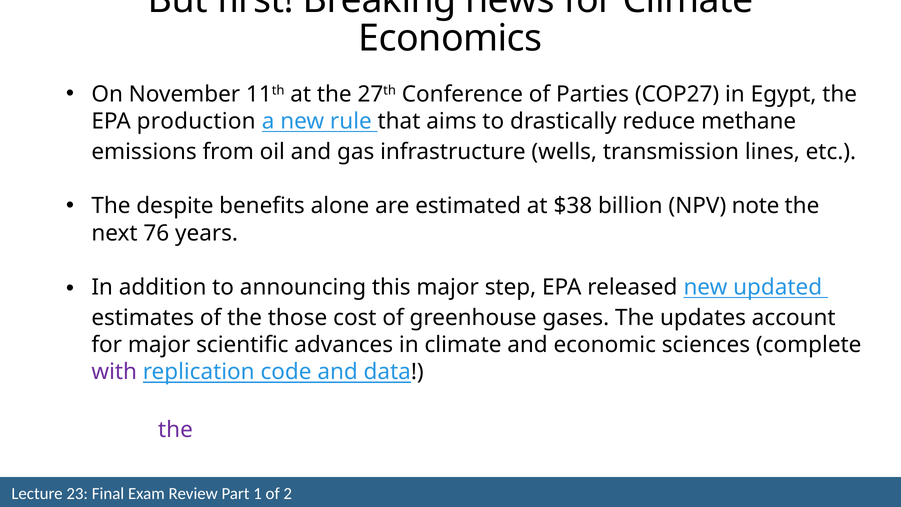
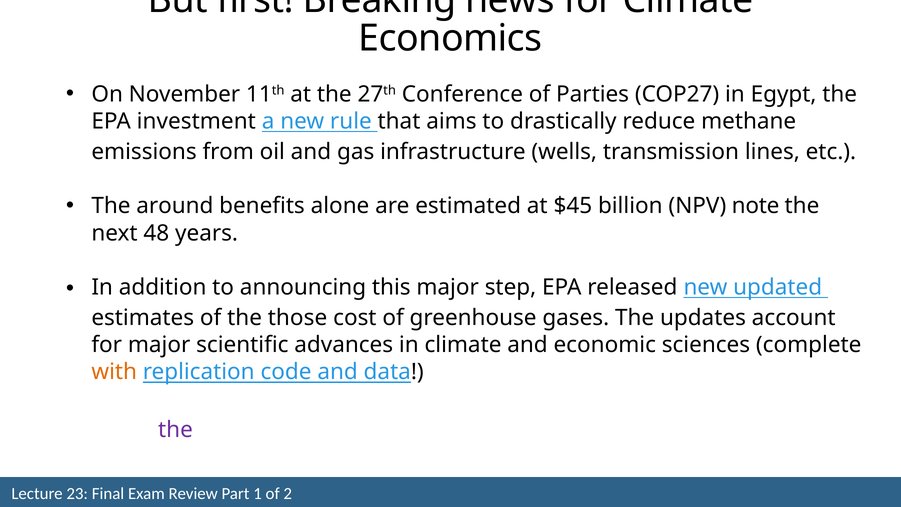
production: production -> investment (196, 121)
despite: despite -> around (175, 206)
$38: $38 -> $45 (573, 206)
76: 76 -> 48 (156, 233)
with colour: purple -> orange (114, 372)
